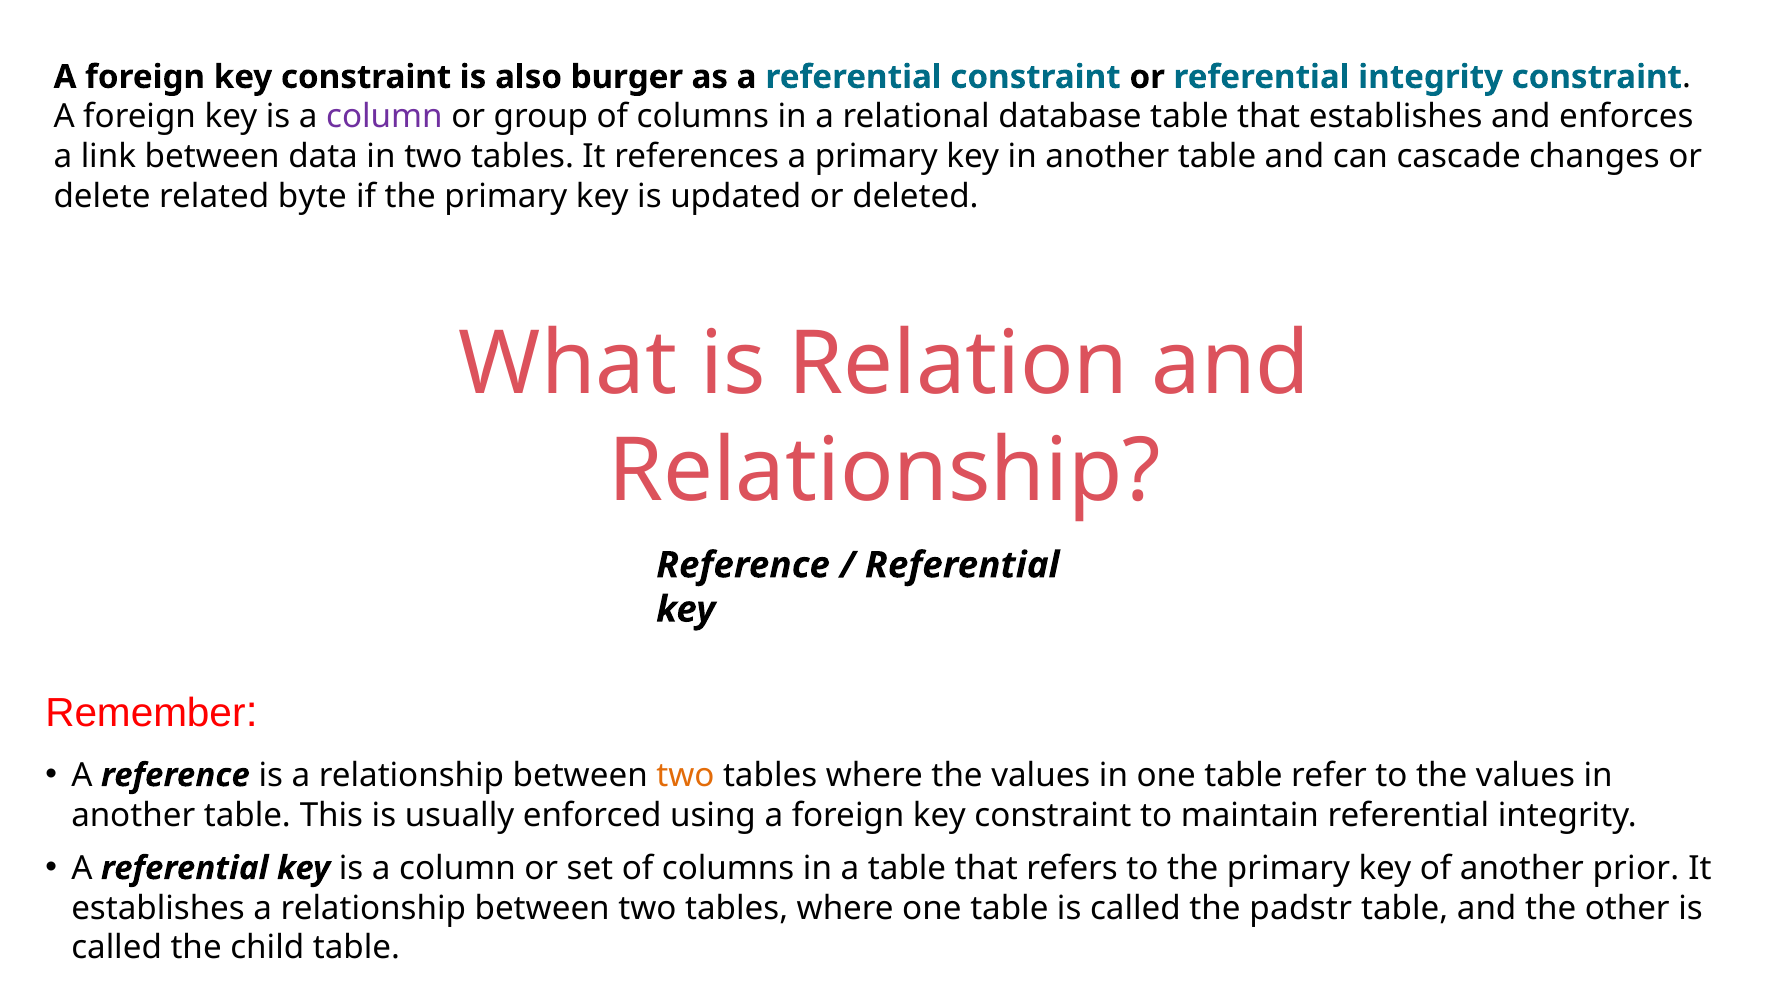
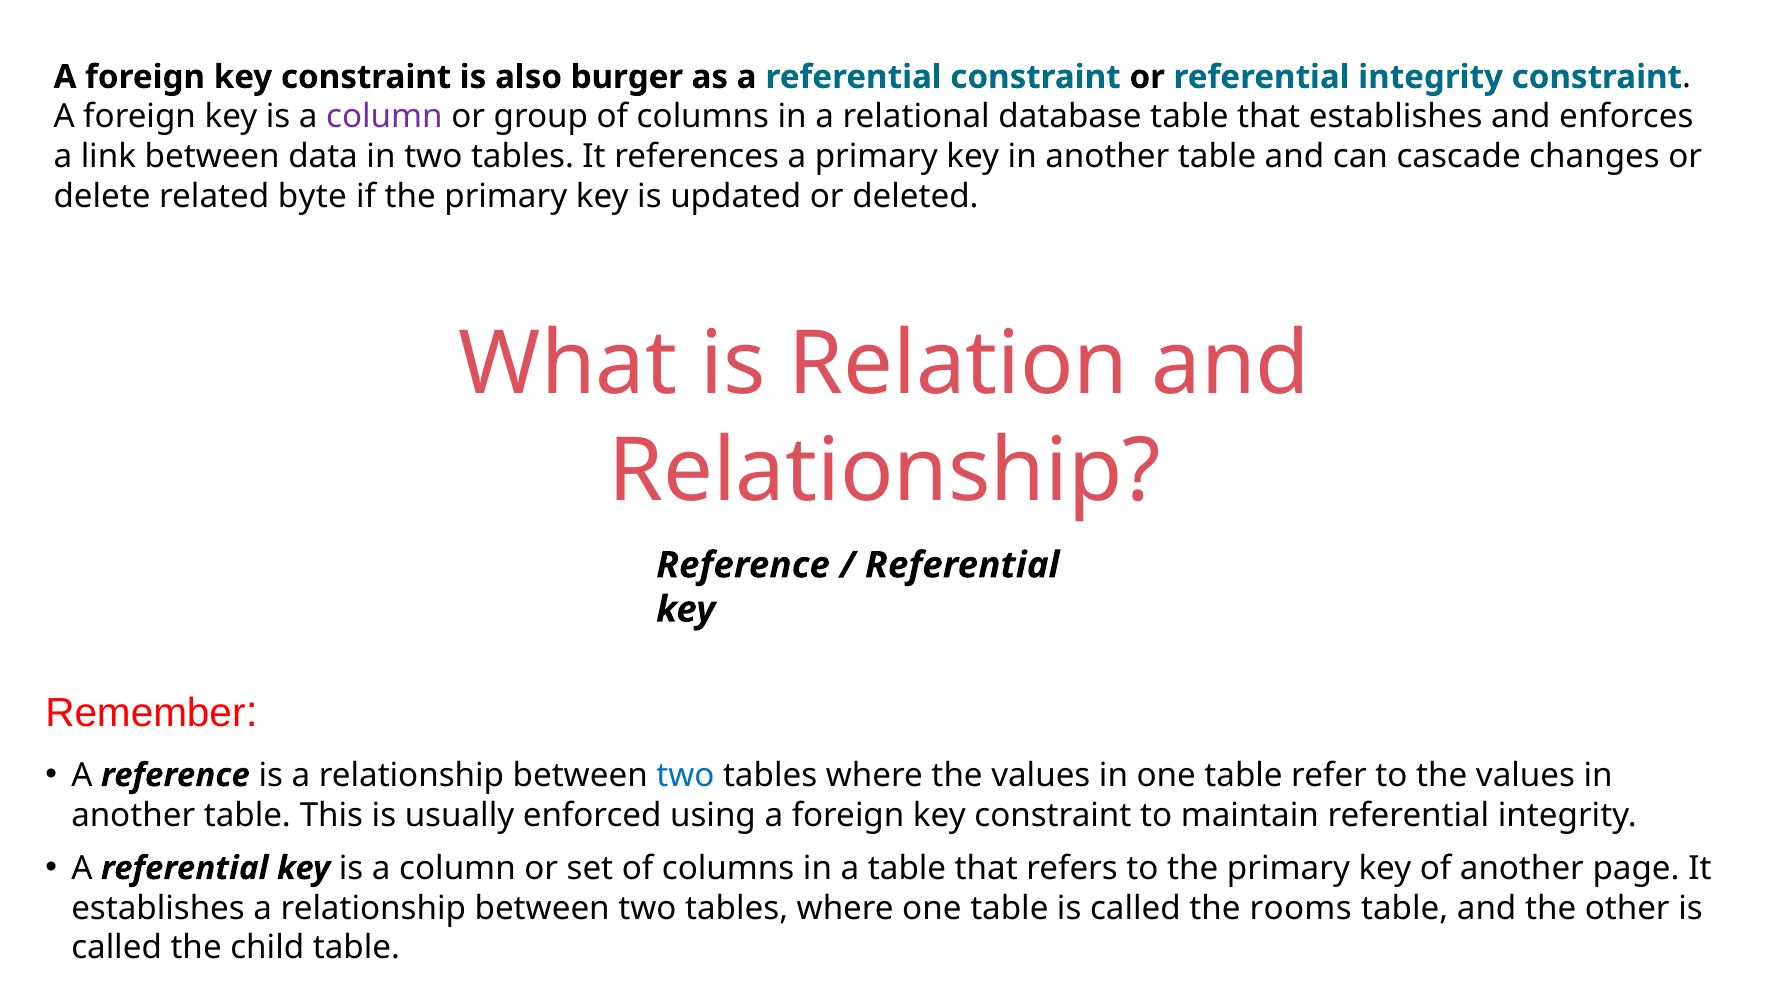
two colour: orange -> blue (685, 775)
prior: prior -> page (1636, 868)
padstr: padstr -> rooms (1301, 908)
